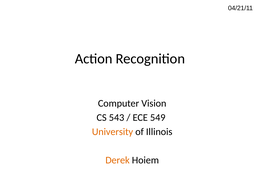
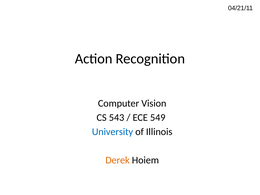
University colour: orange -> blue (113, 132)
